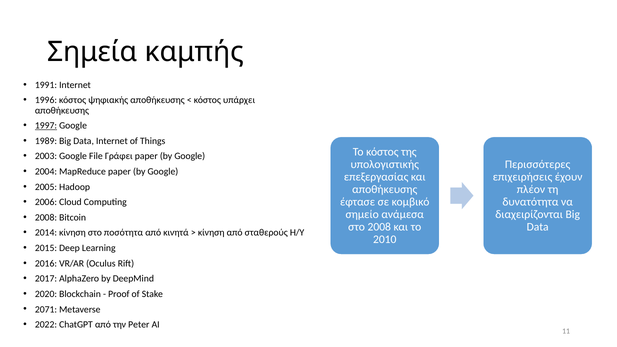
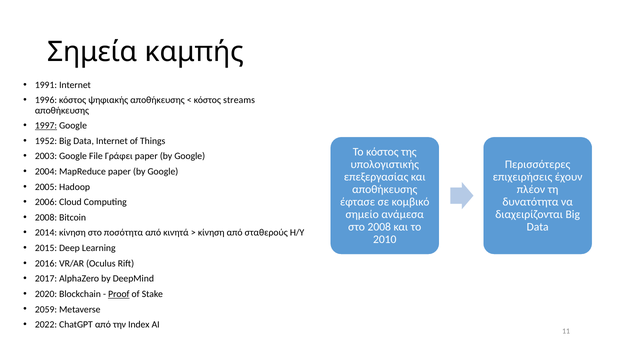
υπάρχει: υπάρχει -> streams (239, 100)
1989: 1989 -> 1952 (46, 141)
Proof underline: none -> present (119, 294)
2071: 2071 -> 2059 (46, 309)
Peter: Peter -> Index (139, 325)
